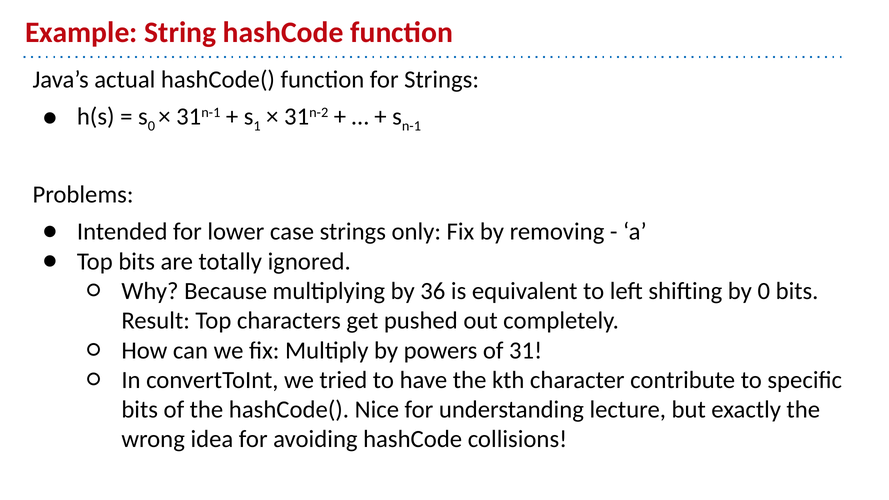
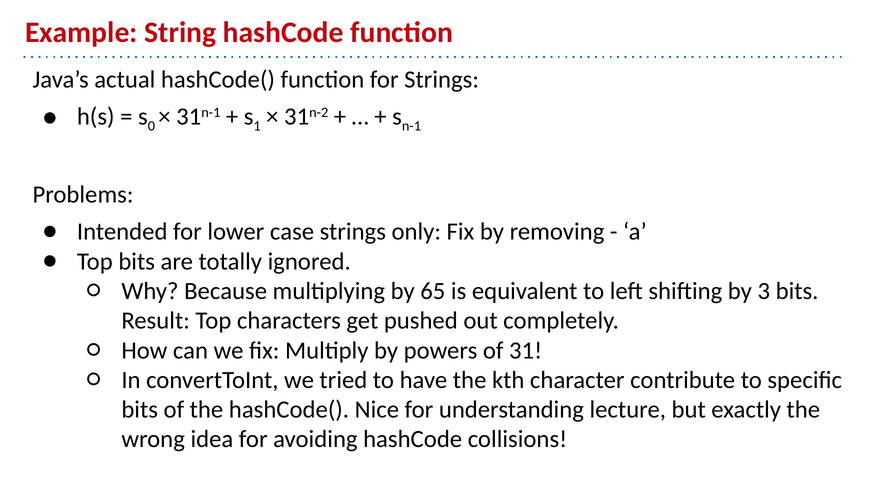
36: 36 -> 65 (433, 291)
by 0: 0 -> 3 (764, 291)
